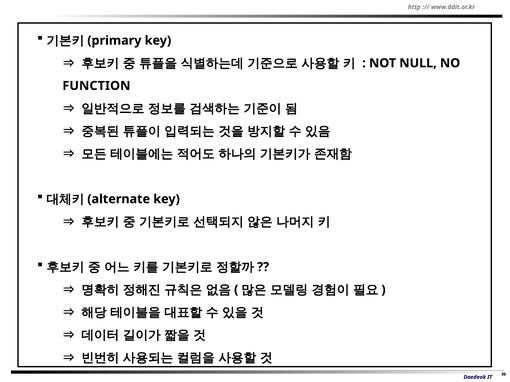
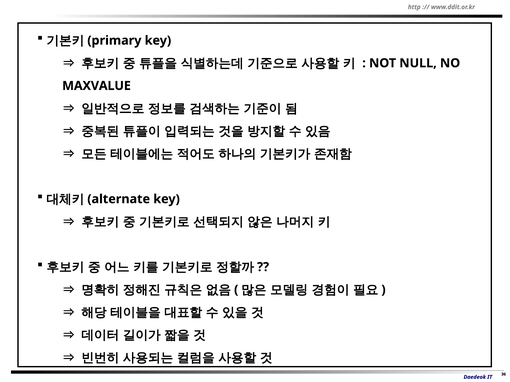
FUNCTION: FUNCTION -> MAXVALUE (97, 86)
